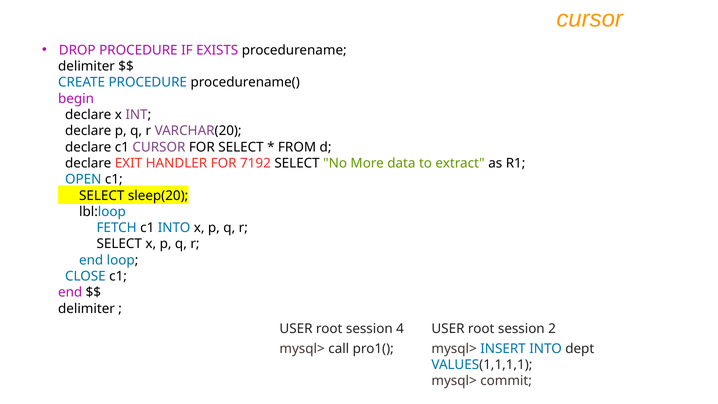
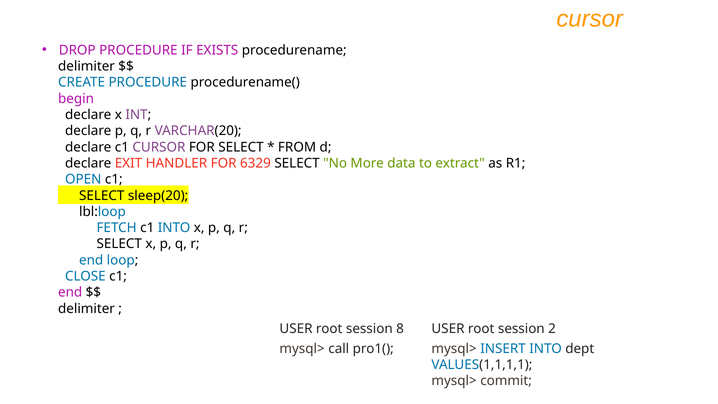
7192: 7192 -> 6329 (255, 163)
4: 4 -> 8 (400, 329)
